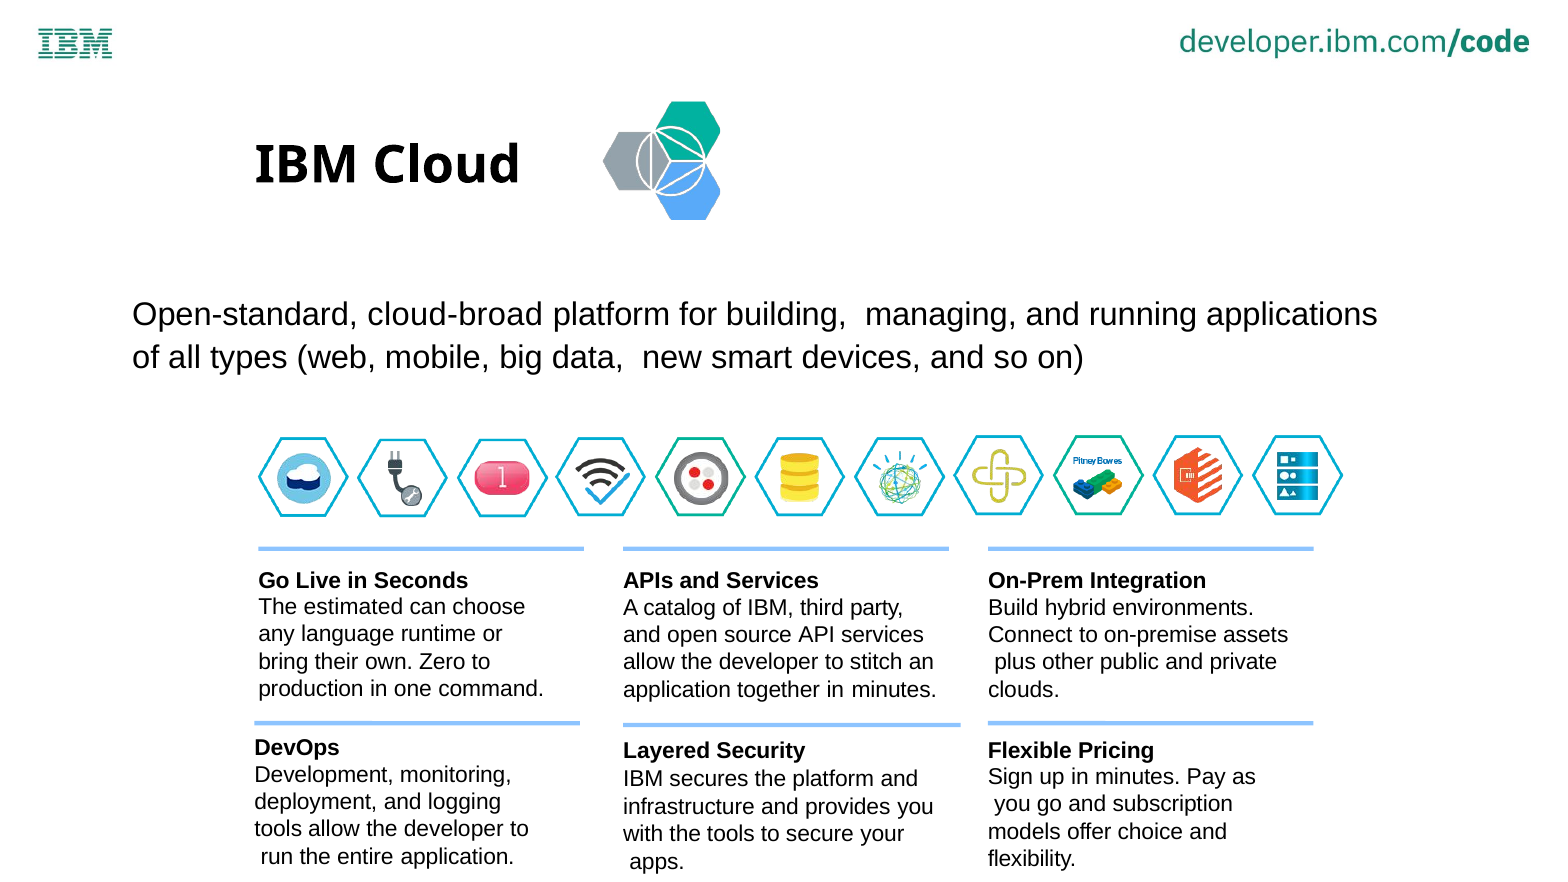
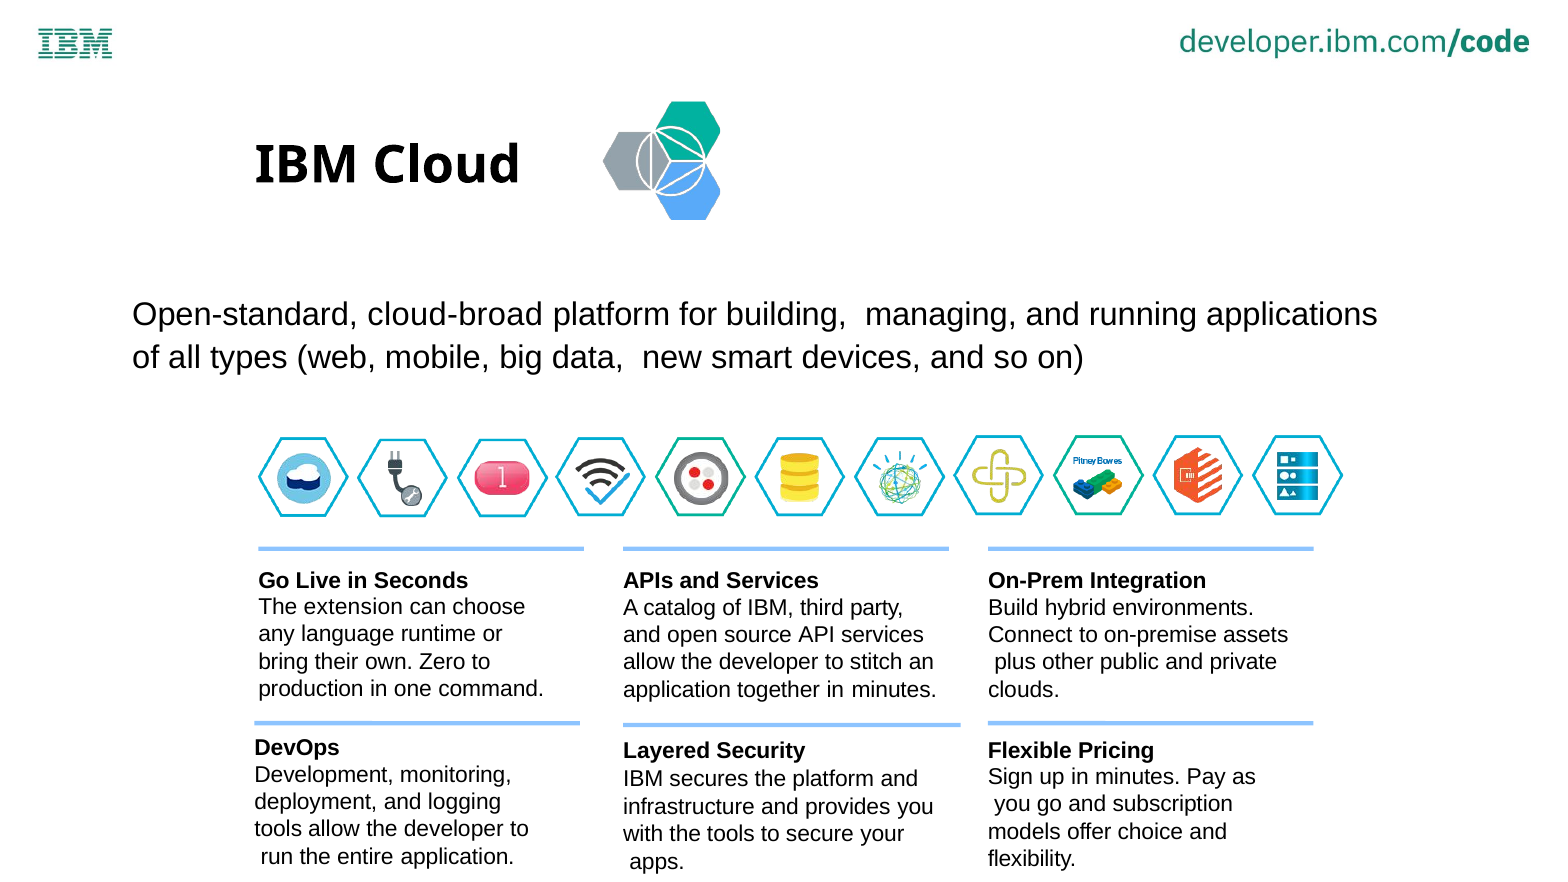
estimated: estimated -> extension (353, 607)
